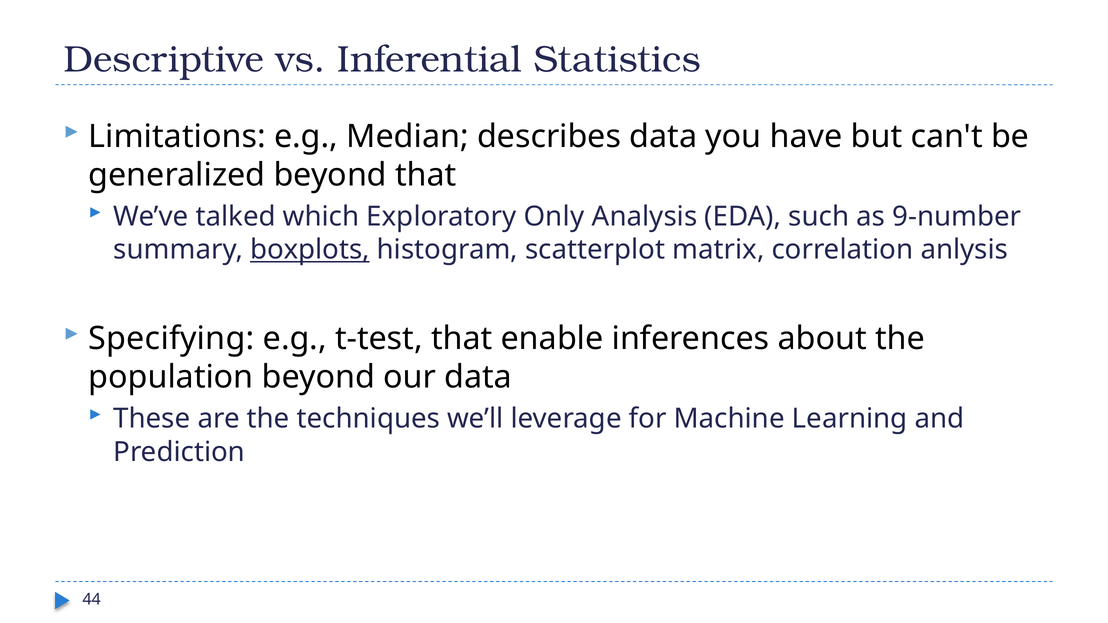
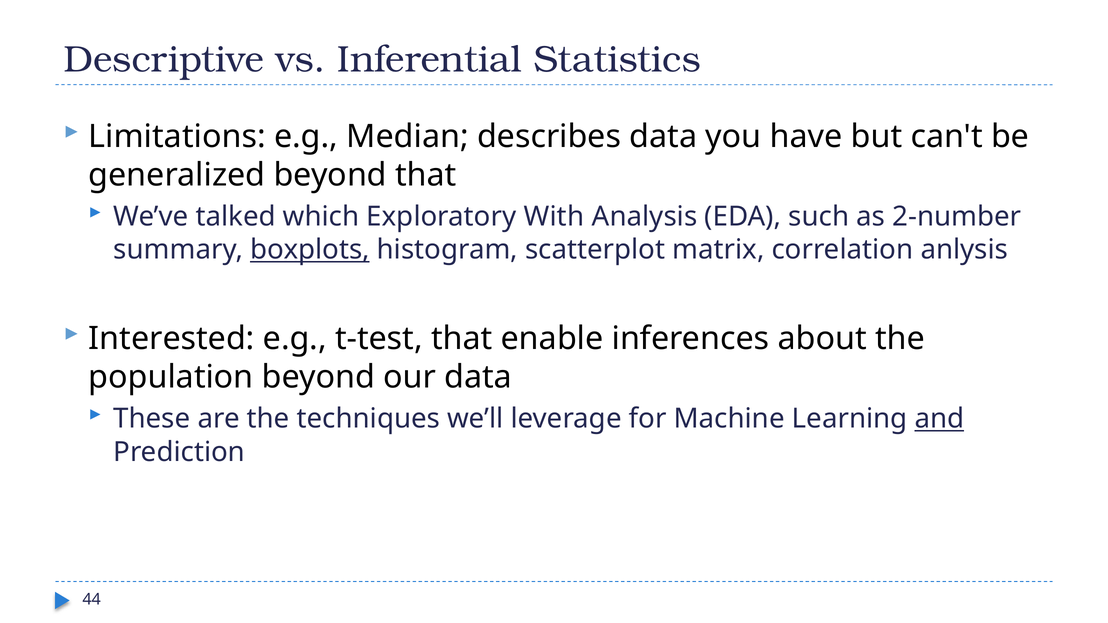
Only: Only -> With (554, 217)
9-number: 9-number -> 2-number (957, 217)
Specifying: Specifying -> Interested (172, 339)
and underline: none -> present (939, 419)
